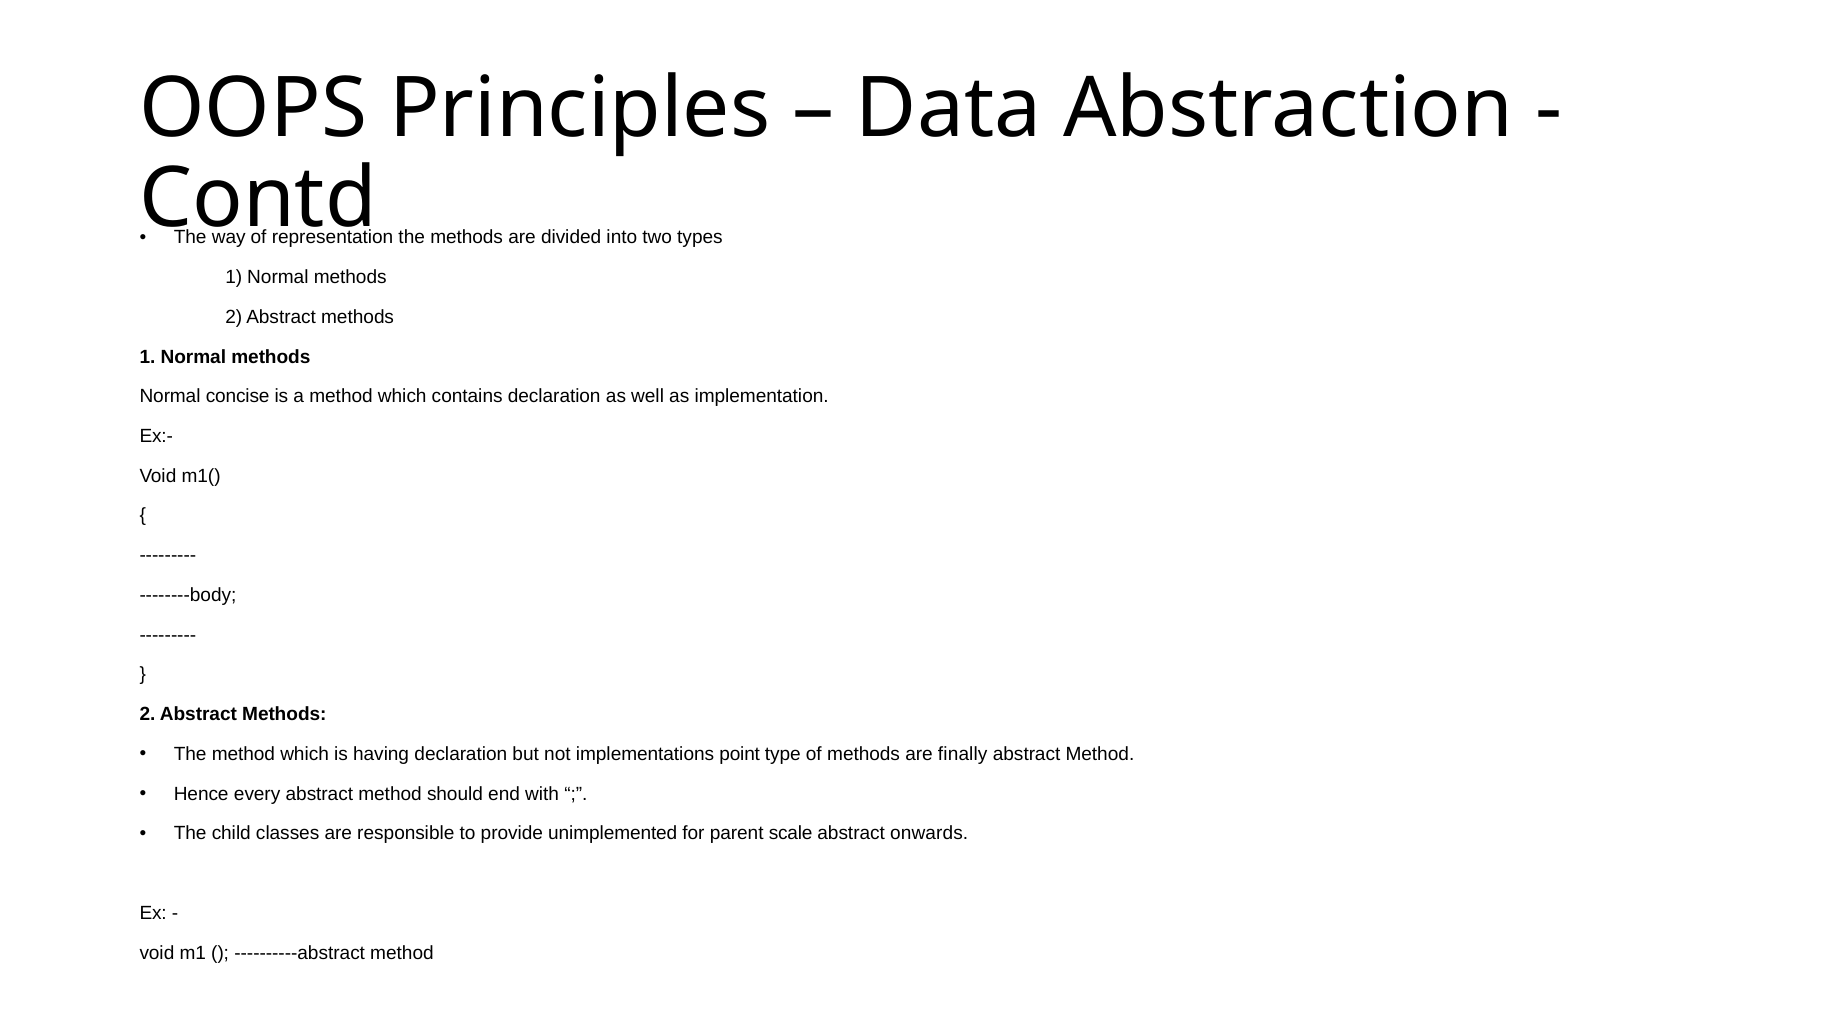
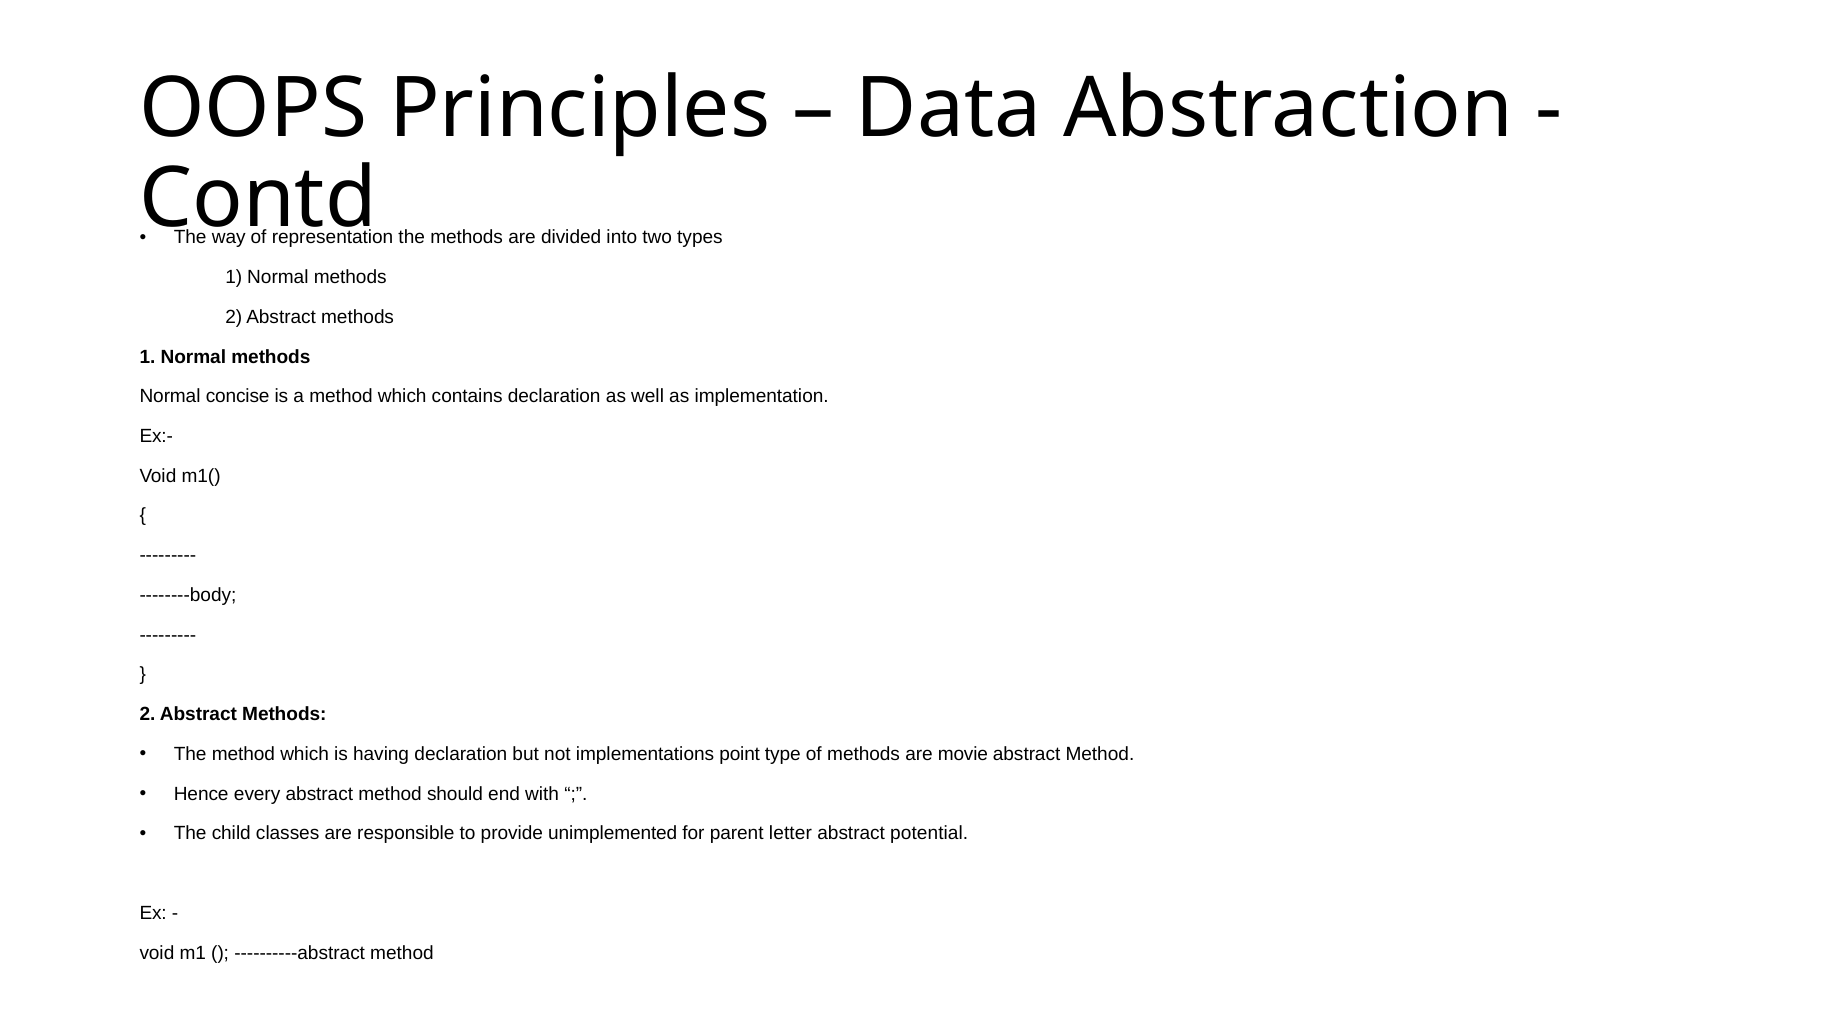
finally: finally -> movie (963, 754)
scale: scale -> letter (790, 833)
onwards: onwards -> potential (929, 833)
